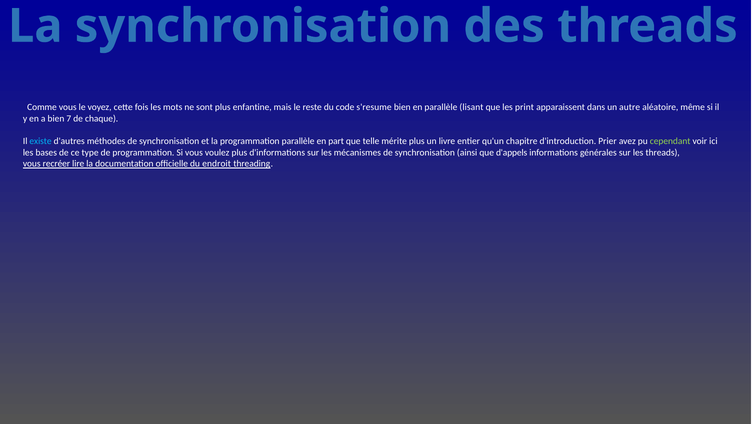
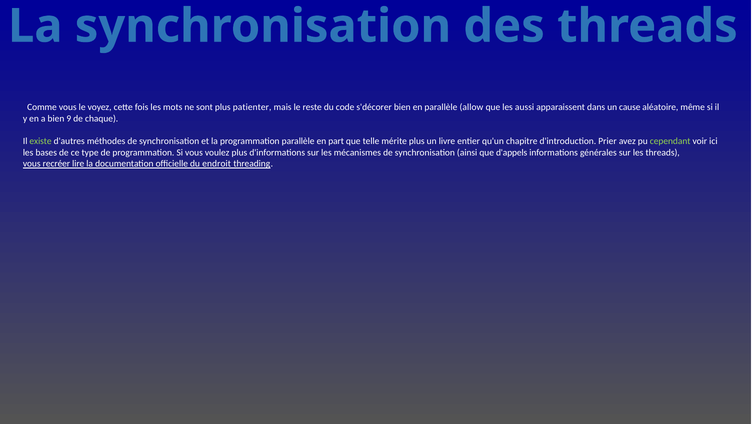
enfantine: enfantine -> patienter (252, 107)
s'resume: s'resume -> s'décorer (374, 107)
lisant: lisant -> allow (471, 107)
print: print -> aussi (525, 107)
autre: autre -> cause (630, 107)
7: 7 -> 9 (69, 118)
existe colour: light blue -> light green (41, 141)
